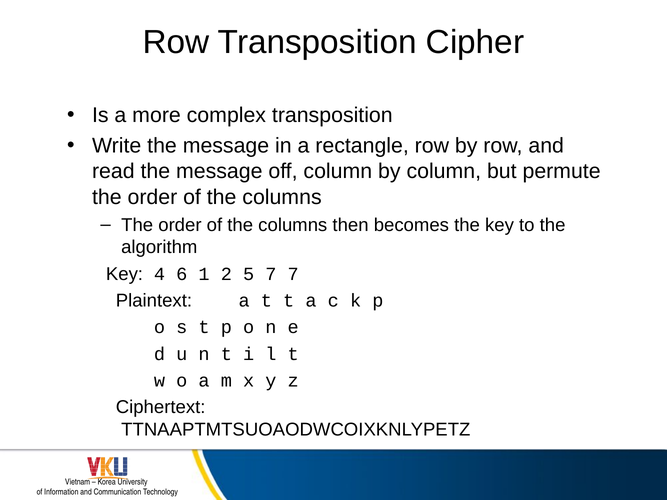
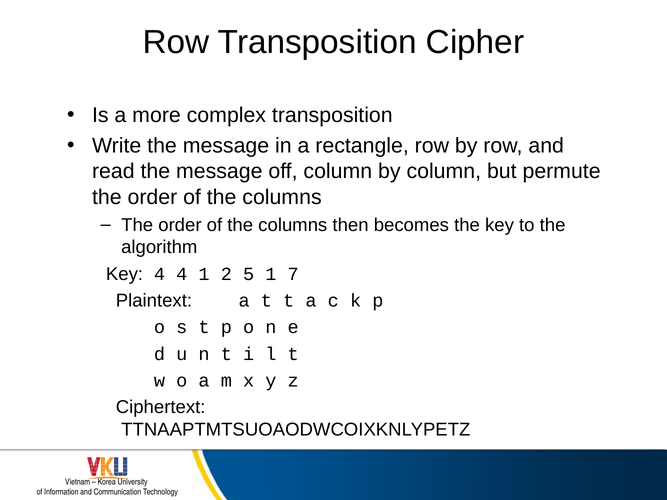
4 6: 6 -> 4 (182, 274)
5 7: 7 -> 1 (271, 274)
